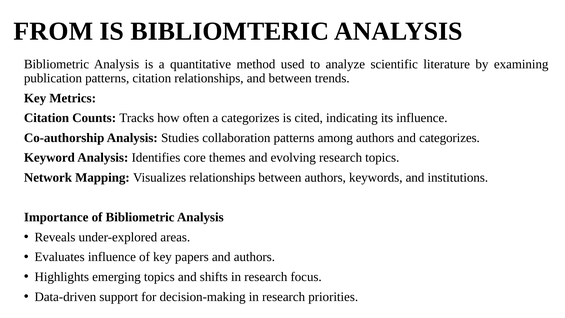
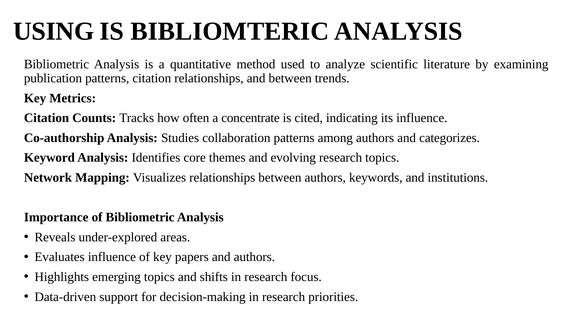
FROM: FROM -> USING (54, 31)
a categorizes: categorizes -> concentrate (251, 118)
